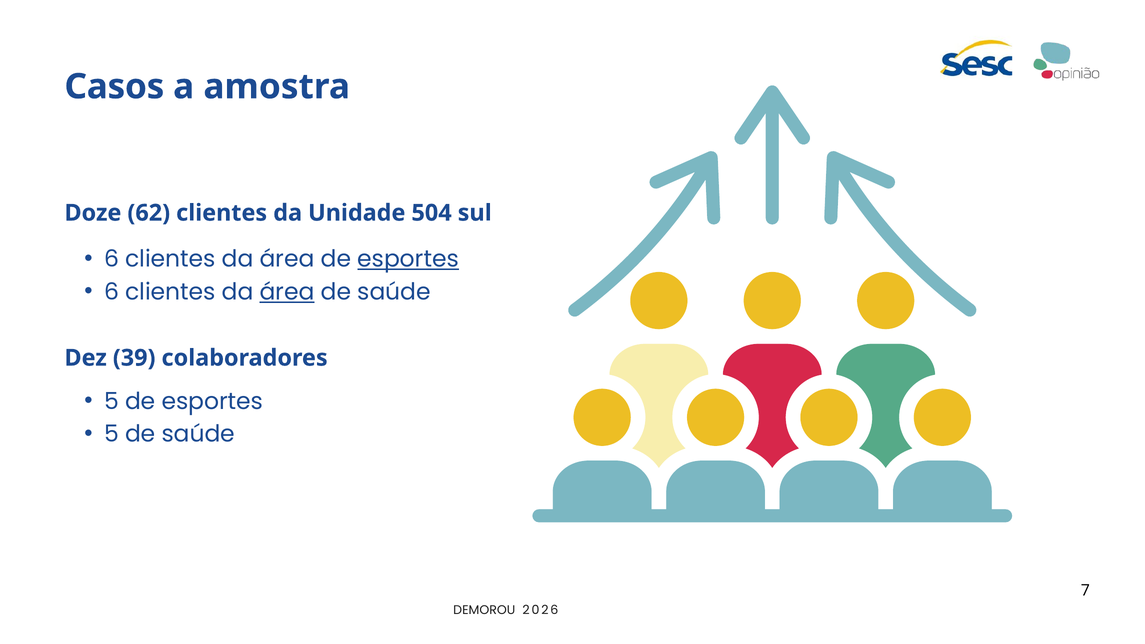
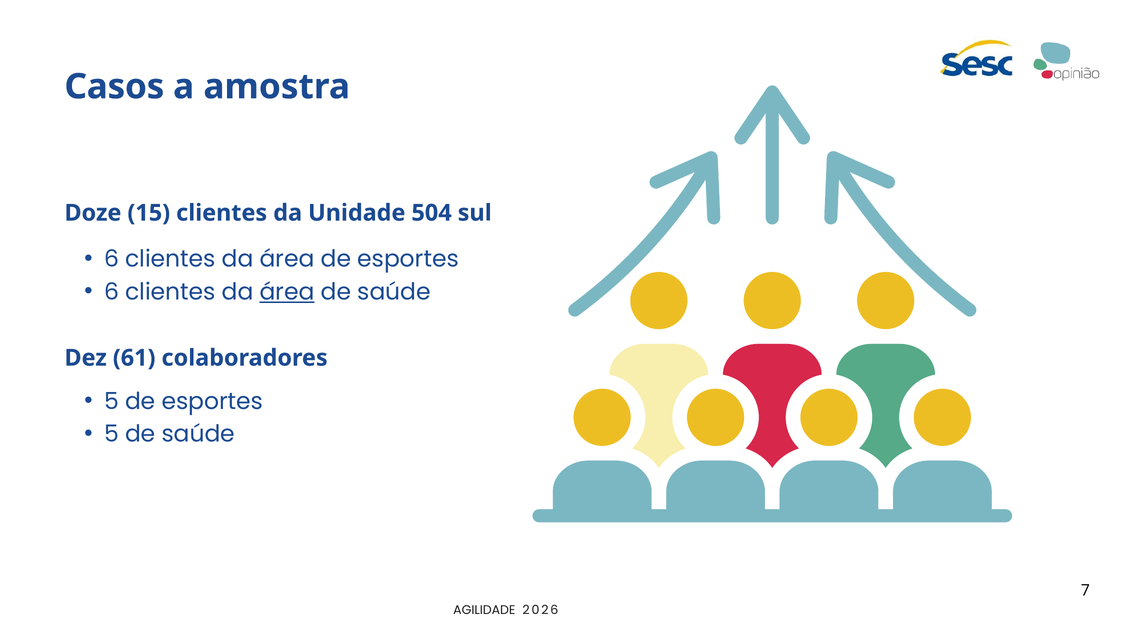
62: 62 -> 15 (149, 213)
esportes underline: present -> none (408, 259)
39: 39 -> 61 (134, 358)
DEMOROU: DEMOROU -> AGILIDADE (484, 610)
